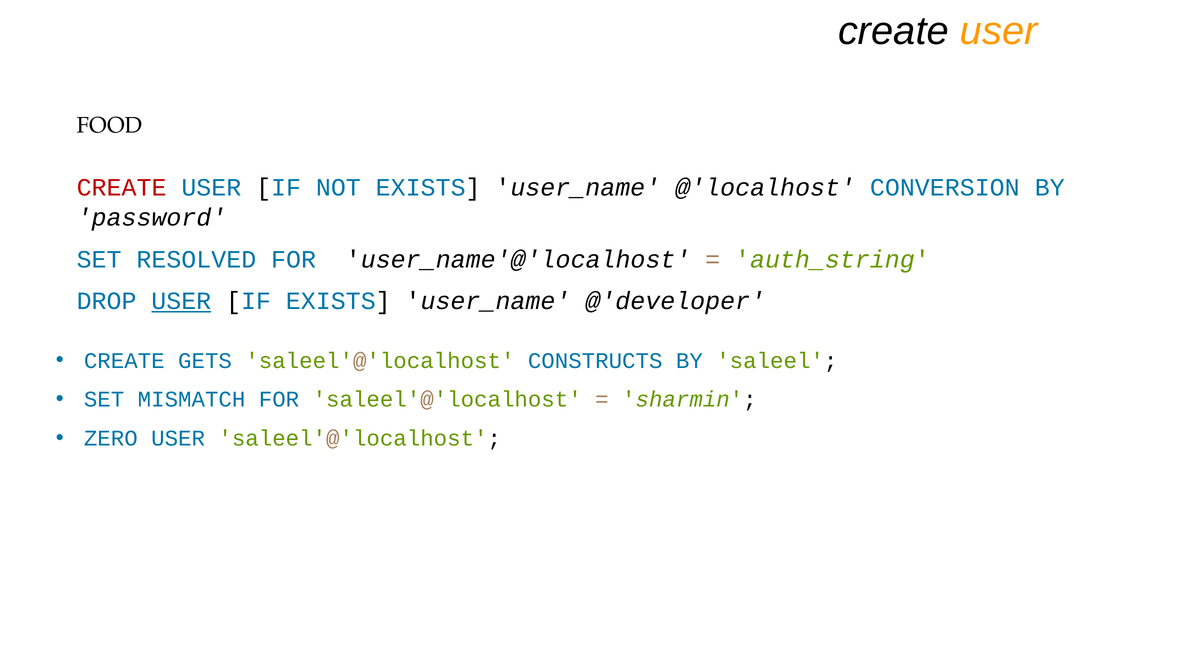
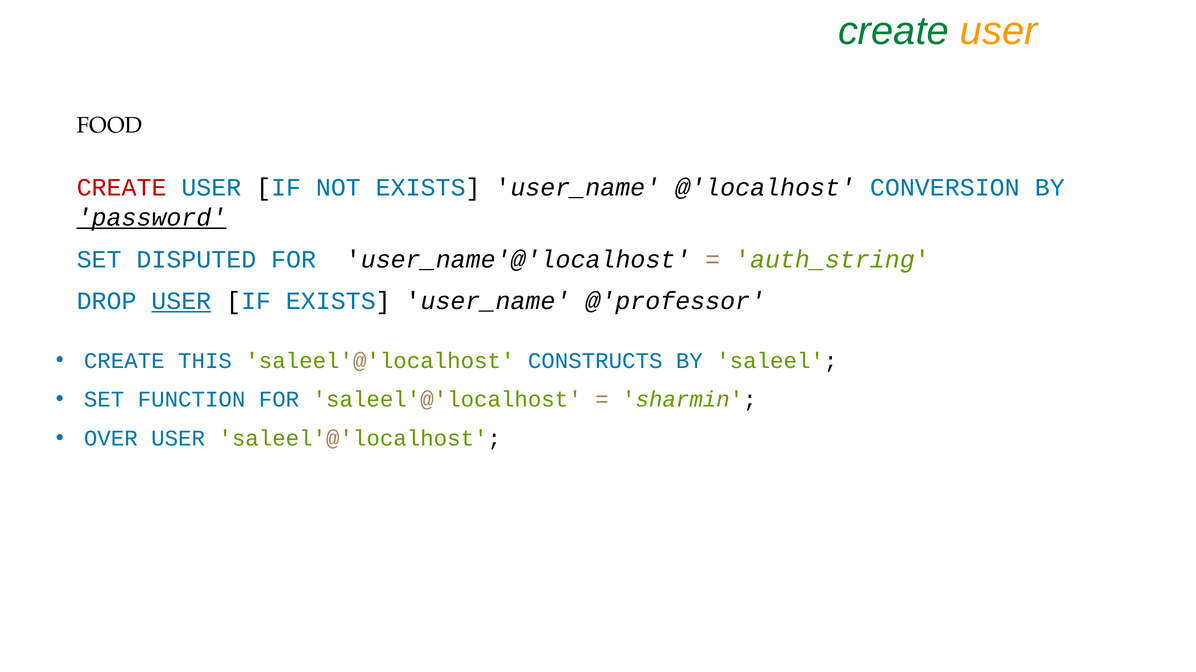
create colour: black -> green (893, 31)
password underline: none -> present (151, 218)
RESOLVED: RESOLVED -> DISPUTED (196, 260)
@'developer: @'developer -> @'professor (675, 302)
GETS: GETS -> THIS (205, 361)
MISMATCH: MISMATCH -> FUNCTION (192, 400)
ZERO: ZERO -> OVER (111, 439)
